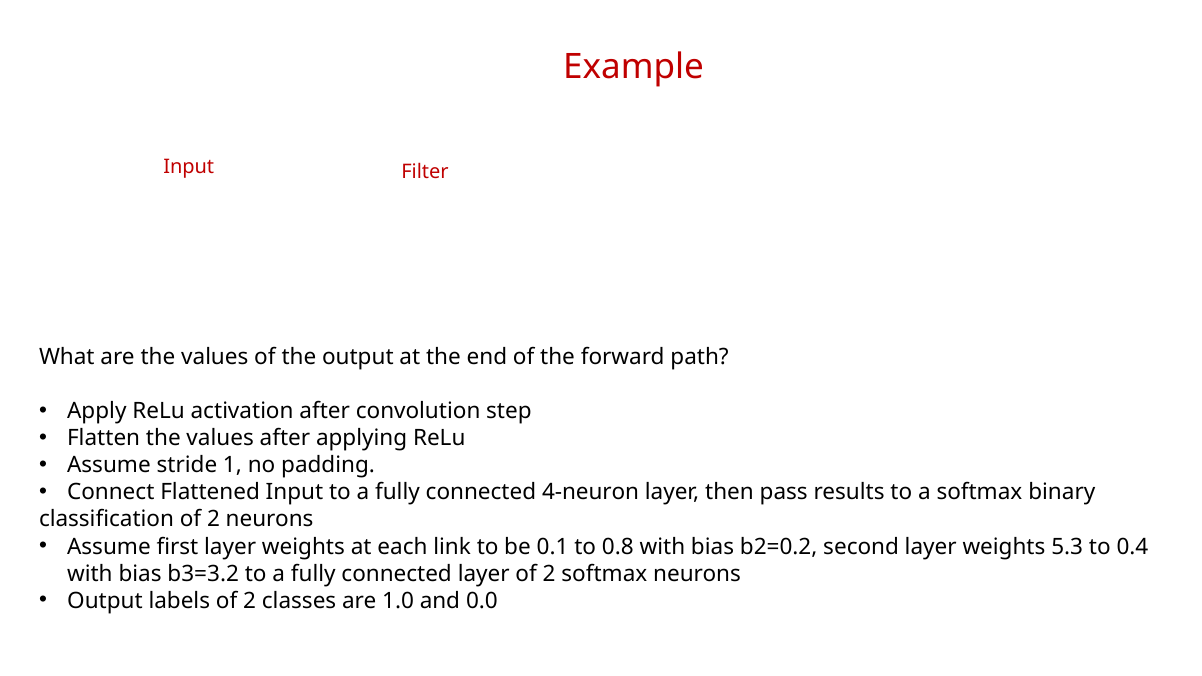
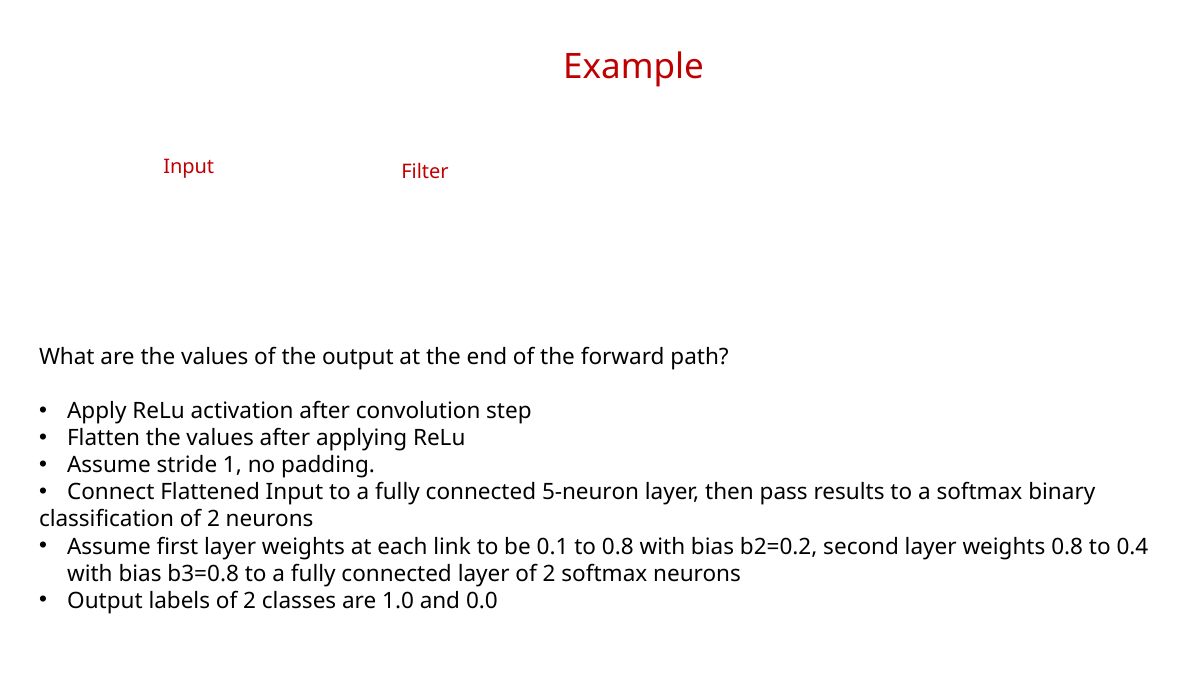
4-neuron: 4-neuron -> 5-neuron (591, 493)
weights 5.3: 5.3 -> 0.8 (1067, 547)
b3=3.2: b3=3.2 -> b3=0.8 (203, 574)
